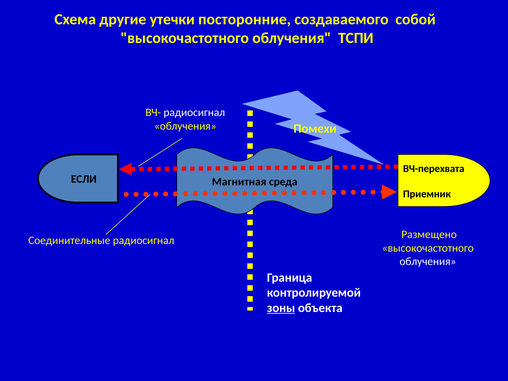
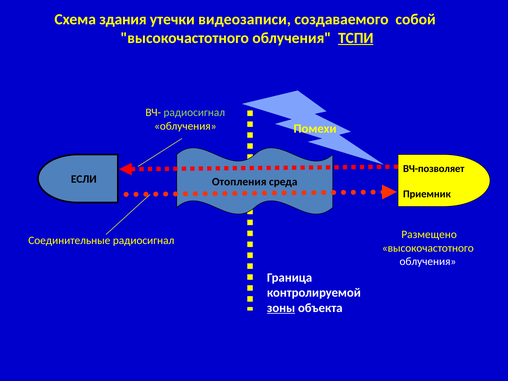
другие: другие -> здания (123, 19)
посторонние: посторонние -> видеозаписи (245, 19)
ТСПИ underline: none -> present (356, 38)
радиосигнал colour: white -> light green (194, 113)
ВЧ-перехвата: ВЧ-перехвата -> ВЧ-позволяет (434, 169)
Магнитная: Магнитная -> Отопления (239, 182)
